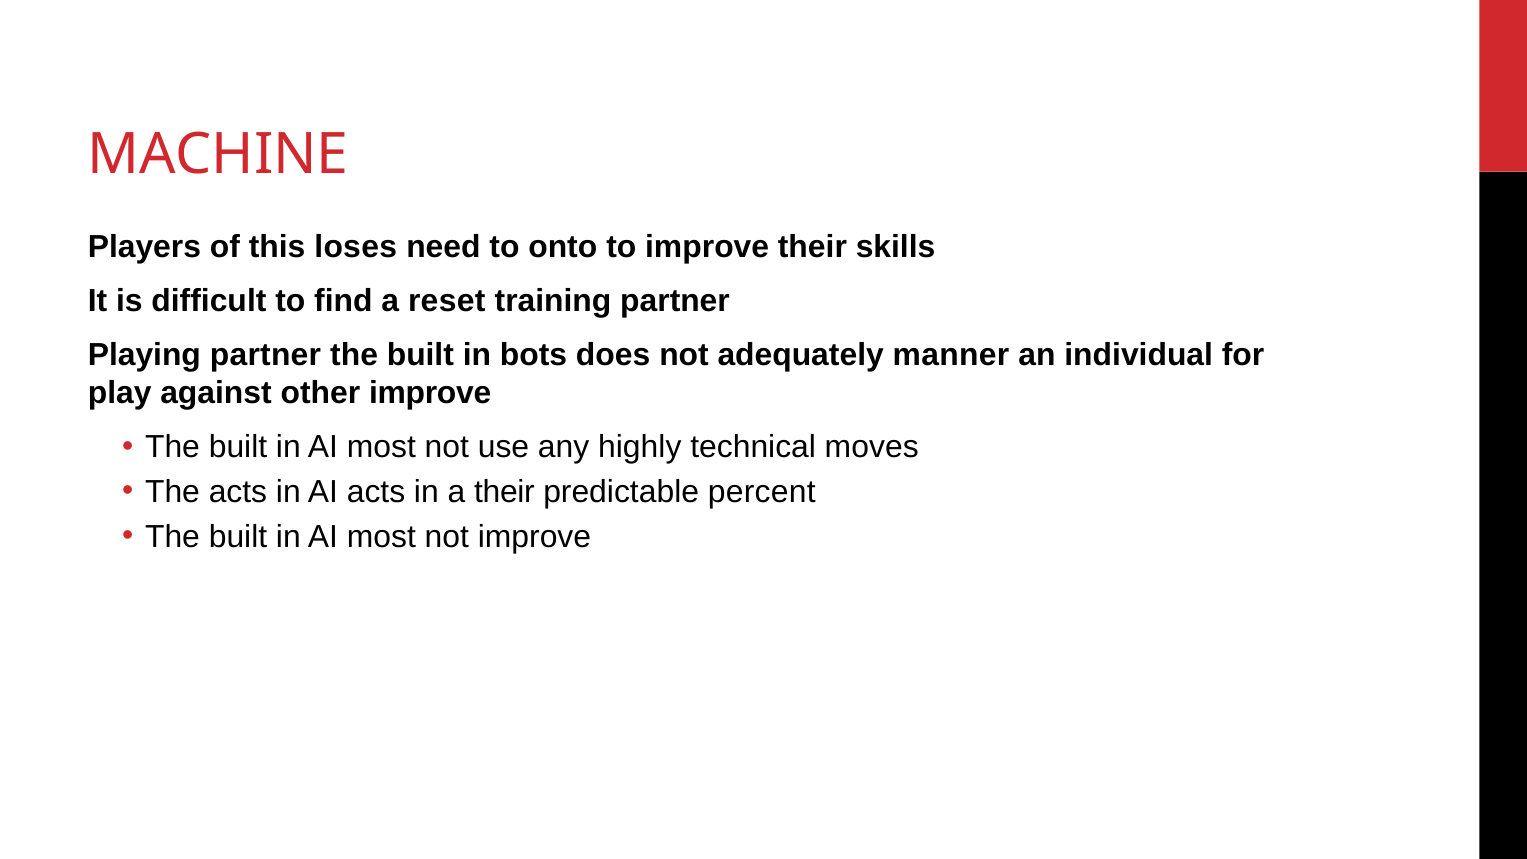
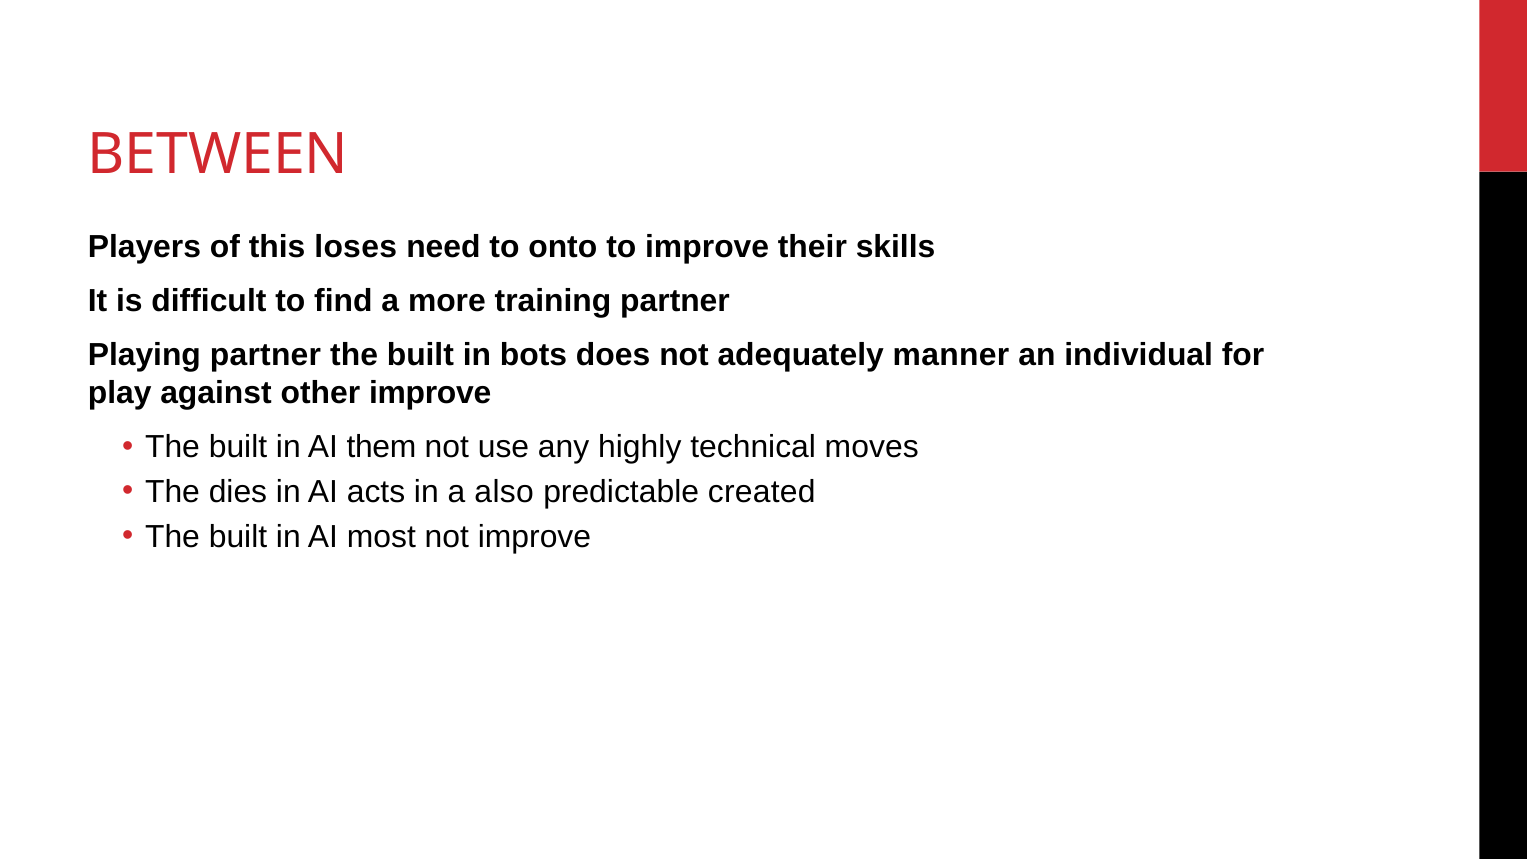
MACHINE: MACHINE -> BETWEEN (218, 155)
reset: reset -> more (447, 301)
most: most -> them (382, 447)
The acts: acts -> dies (238, 492)
a their: their -> also (504, 492)
percent: percent -> created (762, 492)
